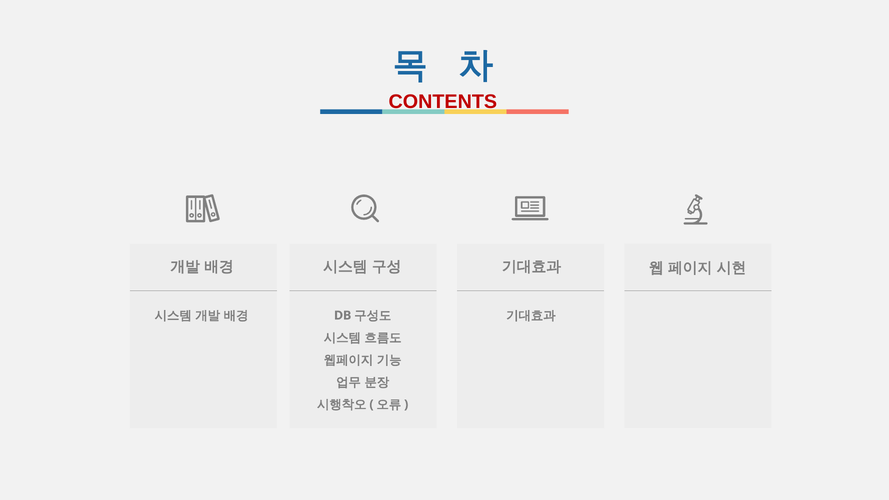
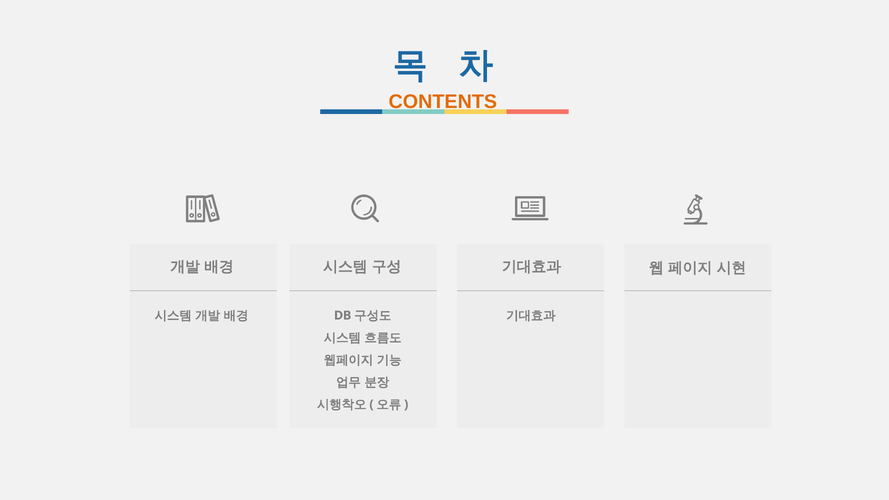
CONTENTS colour: red -> orange (443, 102)
